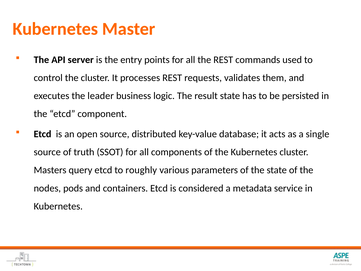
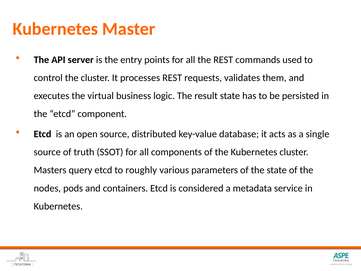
leader: leader -> virtual (101, 96)
